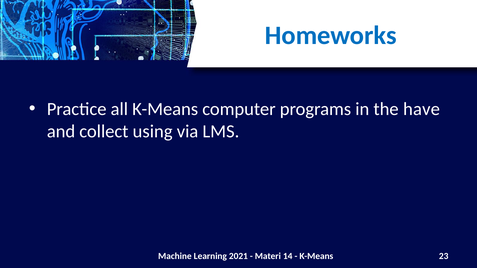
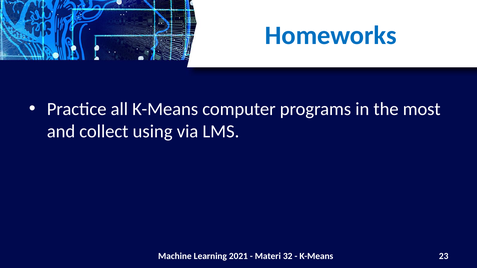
have: have -> most (422, 109)
14: 14 -> 32 (288, 256)
